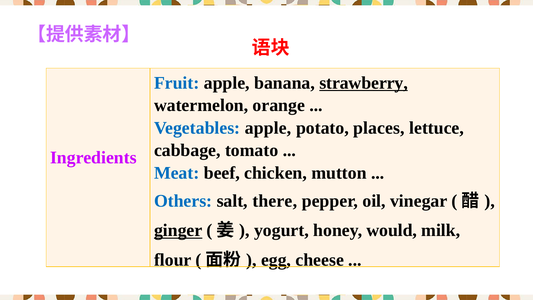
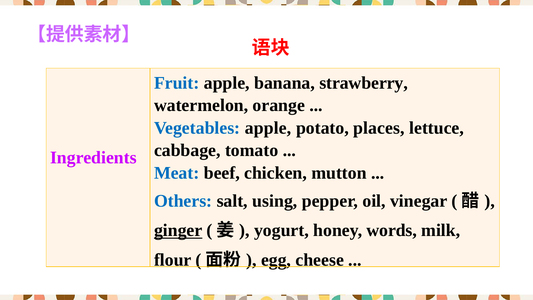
strawberry underline: present -> none (364, 83)
there: there -> using (275, 201)
would: would -> words (392, 230)
